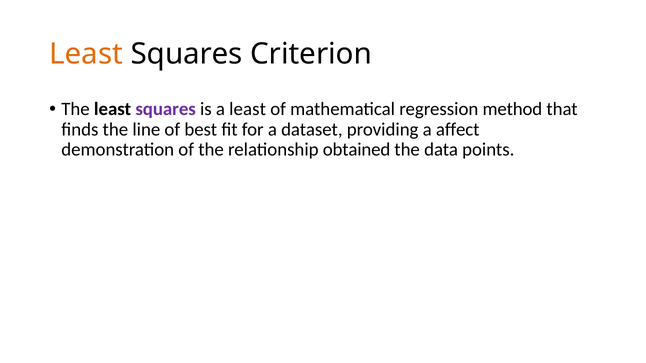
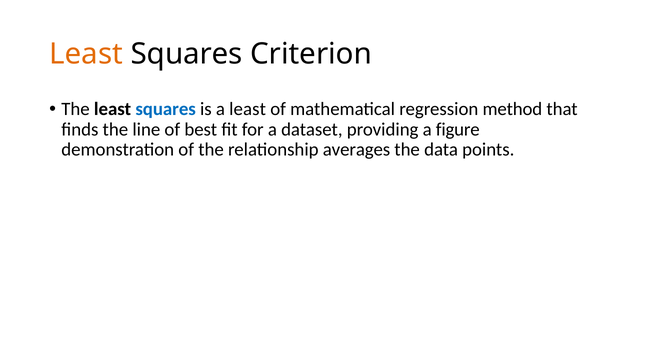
squares colour: purple -> blue (166, 109)
affect: affect -> figure (458, 130)
obtained: obtained -> averages (357, 150)
